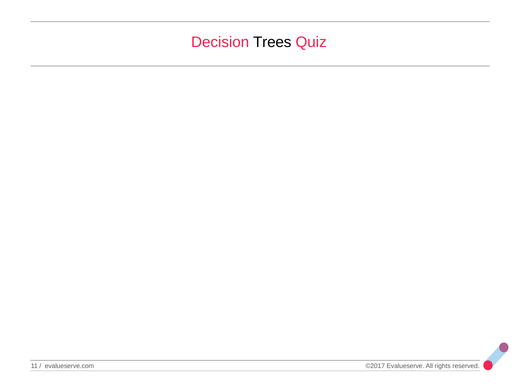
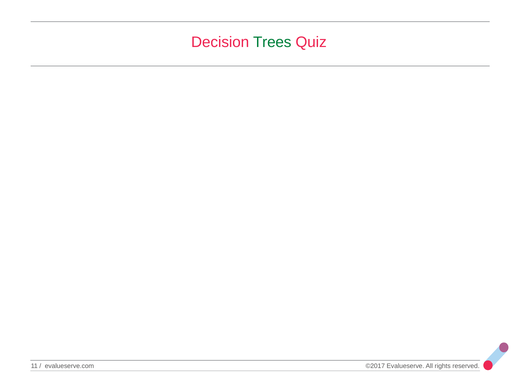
Trees colour: black -> green (272, 42)
